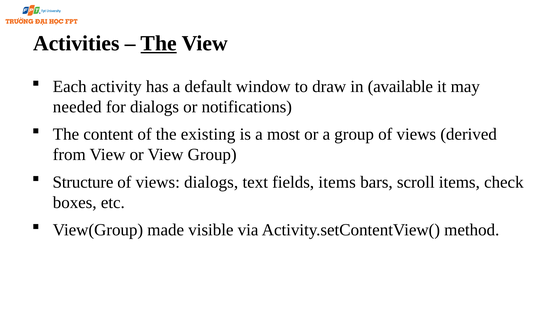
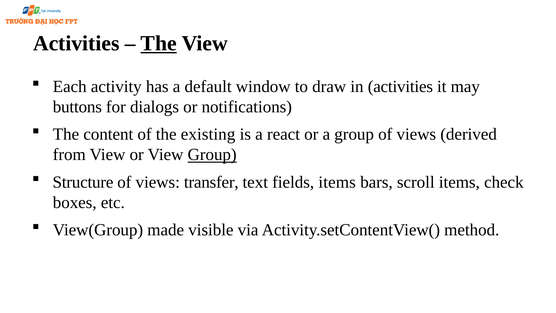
in available: available -> activities (400, 86)
needed: needed -> buttons (77, 107)
most: most -> react (284, 134)
Group underline: none -> present (212, 155)
views dialogs: dialogs -> transfer (211, 182)
